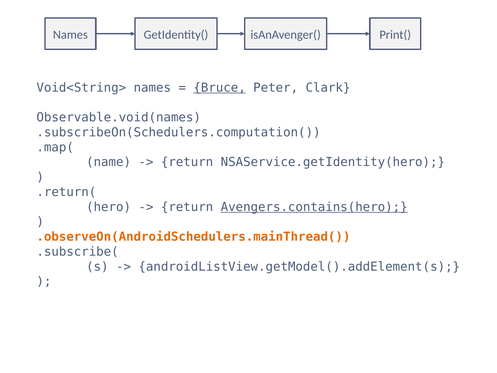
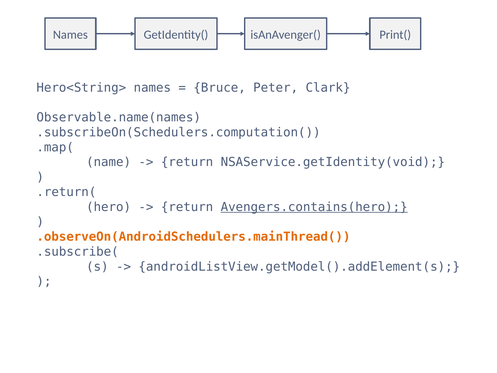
Void<String>: Void<String> -> Hero<String> (81, 88)
Bruce underline: present -> none (220, 88)
Observable.void(names: Observable.void(names -> Observable.name(names (119, 117)
NSAService.getIdentity(hero: NSAService.getIdentity(hero -> NSAService.getIdentity(void (333, 162)
